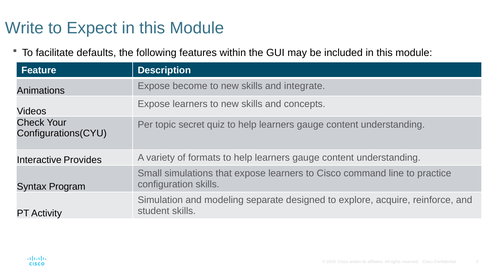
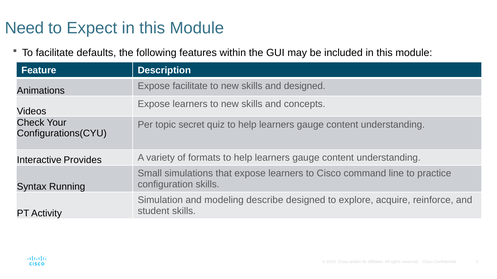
Write: Write -> Need (24, 28)
Expose become: become -> facilitate (190, 86)
and integrate: integrate -> designed (305, 86)
Program: Program -> Running (67, 187)
separate: separate -> describe (265, 200)
